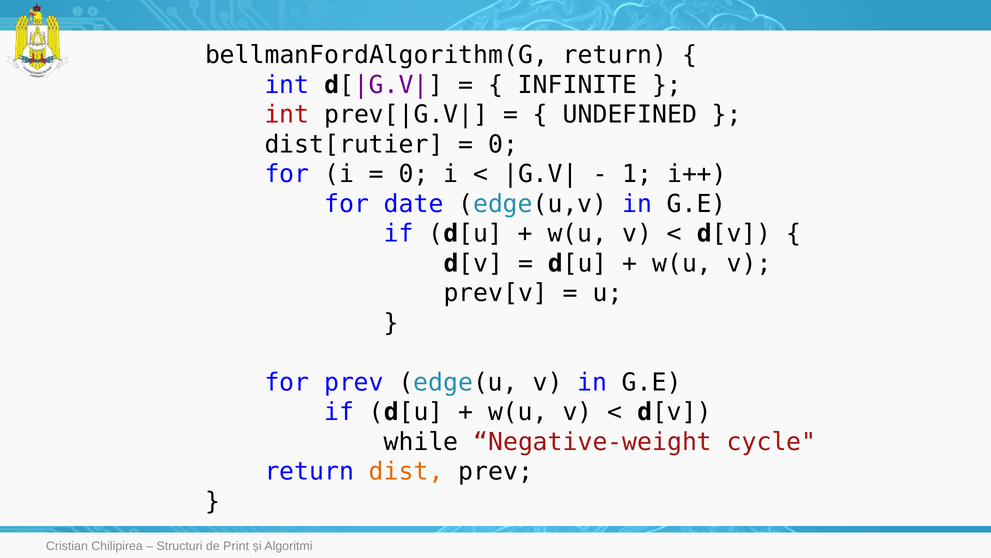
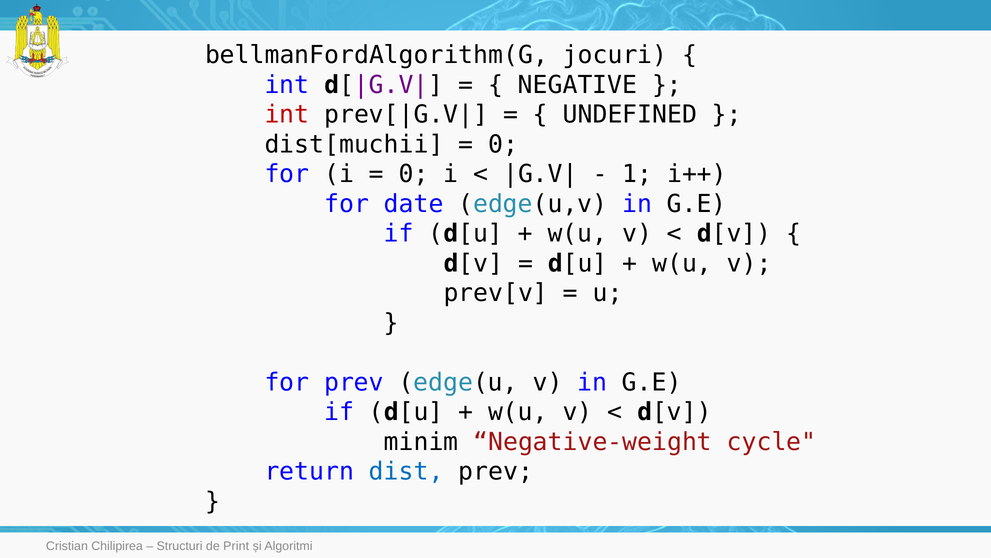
bellmanFordAlgorithm(G return: return -> jocuri (615, 55)
INFINITE: INFINITE -> NEGATIVE (578, 85)
dist[rutier: dist[rutier -> dist[muchii (354, 144)
while: while -> minim (421, 442)
dist colour: orange -> blue (406, 471)
